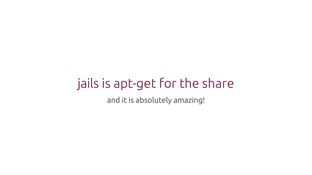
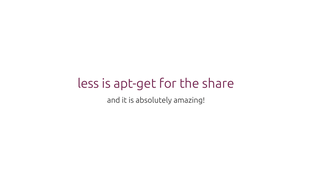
jails: jails -> less (88, 84)
